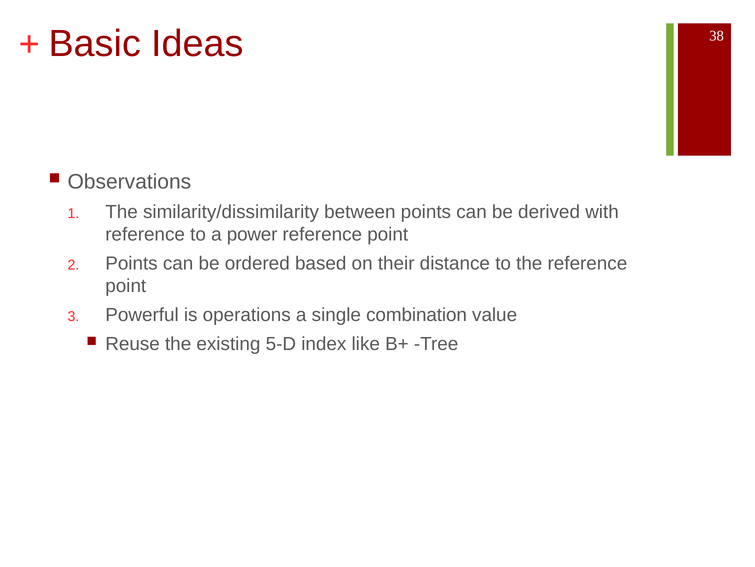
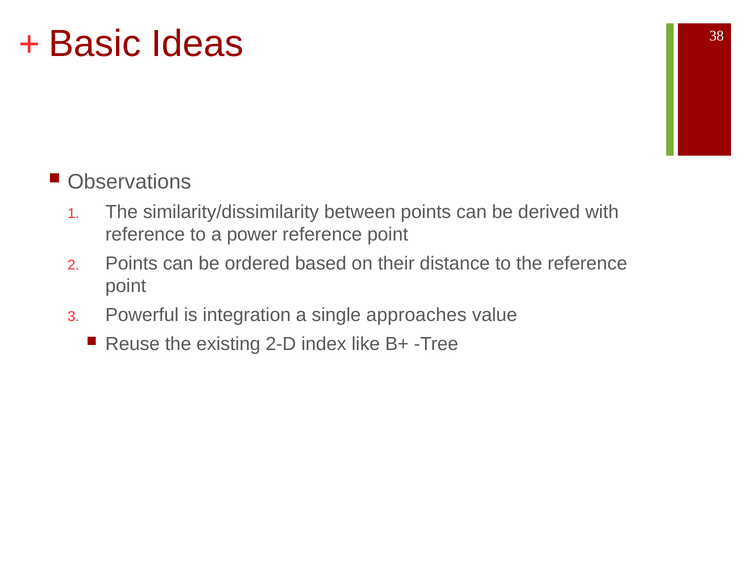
operations: operations -> integration (247, 315)
combination: combination -> approaches (416, 315)
5-D: 5-D -> 2-D (281, 344)
